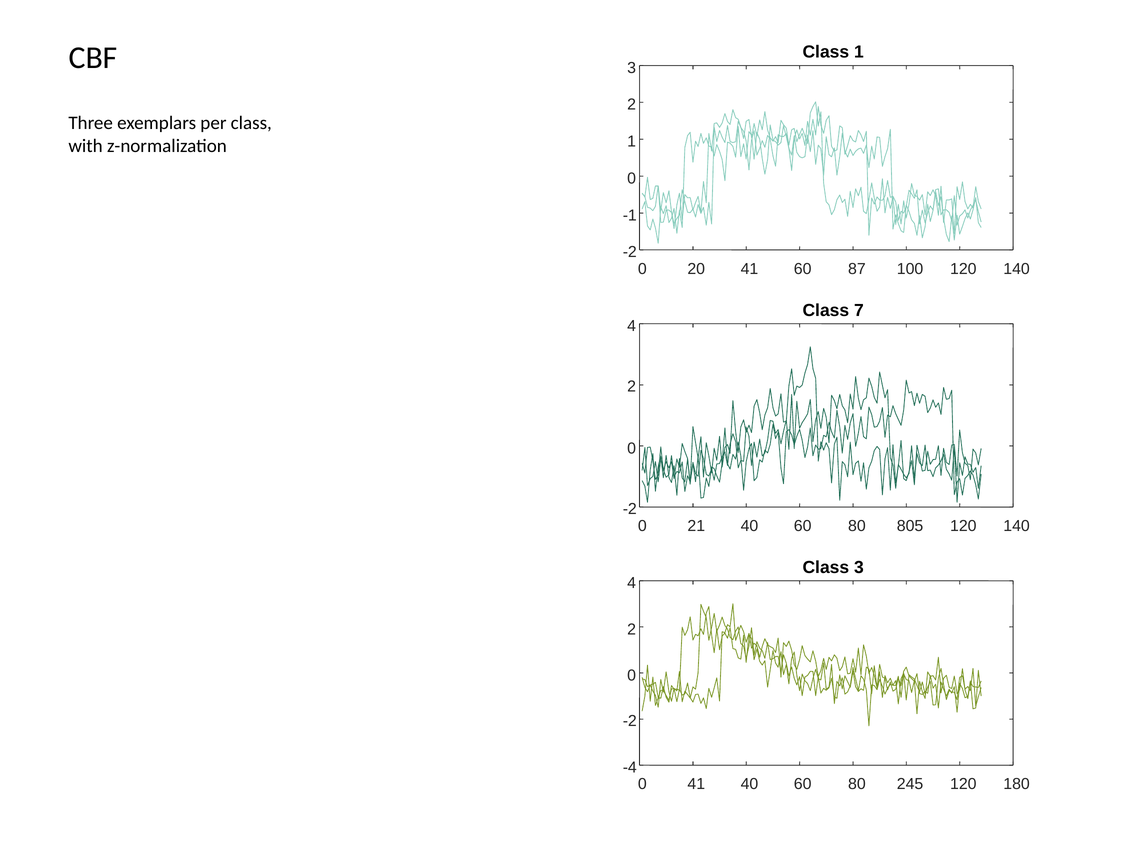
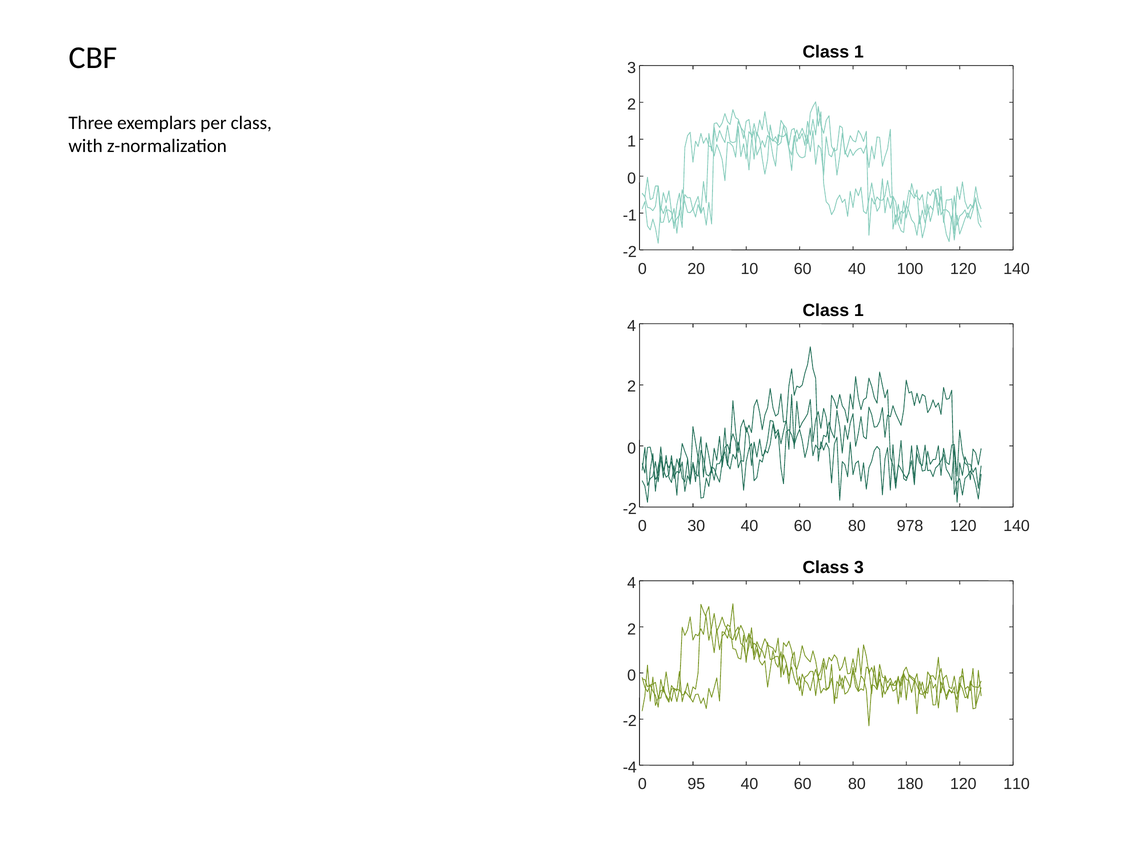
20 41: 41 -> 10 (749, 269)
60 87: 87 -> 40 (857, 269)
7: 7 -> 1 (859, 310)
21: 21 -> 30 (696, 526)
805: 805 -> 978 (910, 526)
0 41: 41 -> 95 (696, 784)
245: 245 -> 180 (910, 784)
180: 180 -> 110 (1017, 784)
